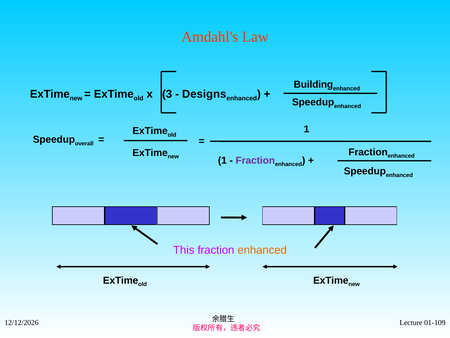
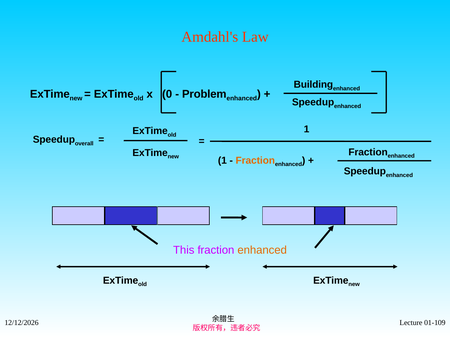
3: 3 -> 0 (167, 94)
Designs: Designs -> Problem (204, 94)
Fraction colour: purple -> orange (255, 160)
